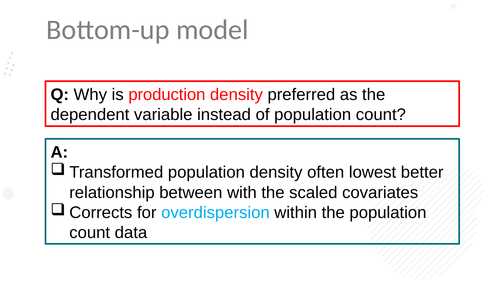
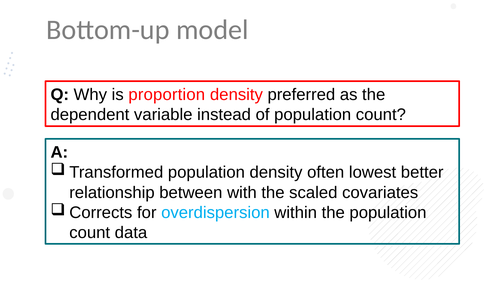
production: production -> proportion (167, 95)
